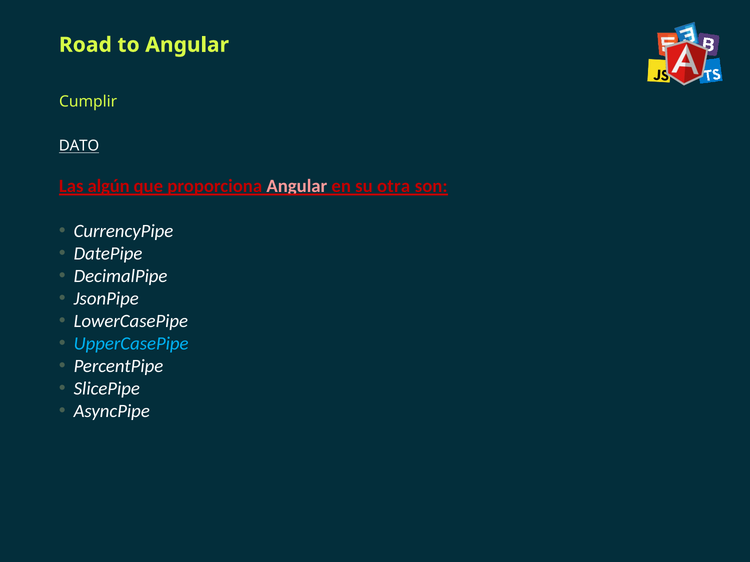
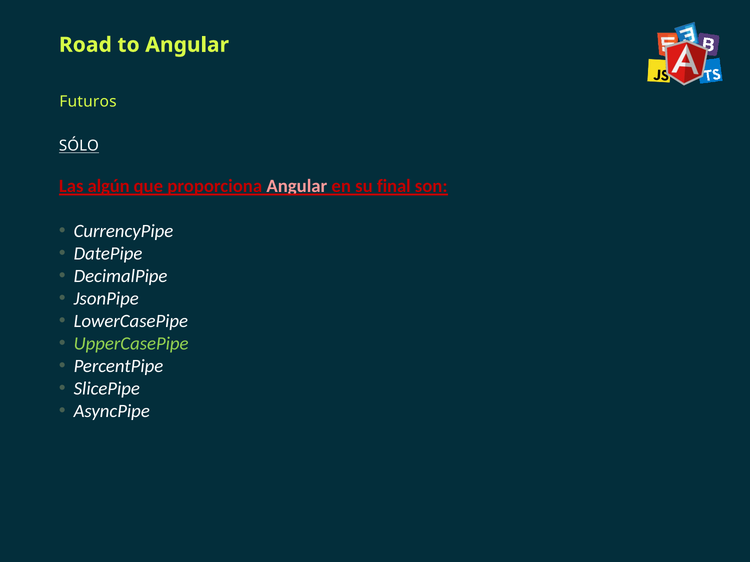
Cumplir: Cumplir -> Futuros (88, 102)
DATO: DATO -> SÓLO (79, 146)
otra: otra -> final (394, 186)
UpperCasePipe colour: light blue -> light green (131, 344)
